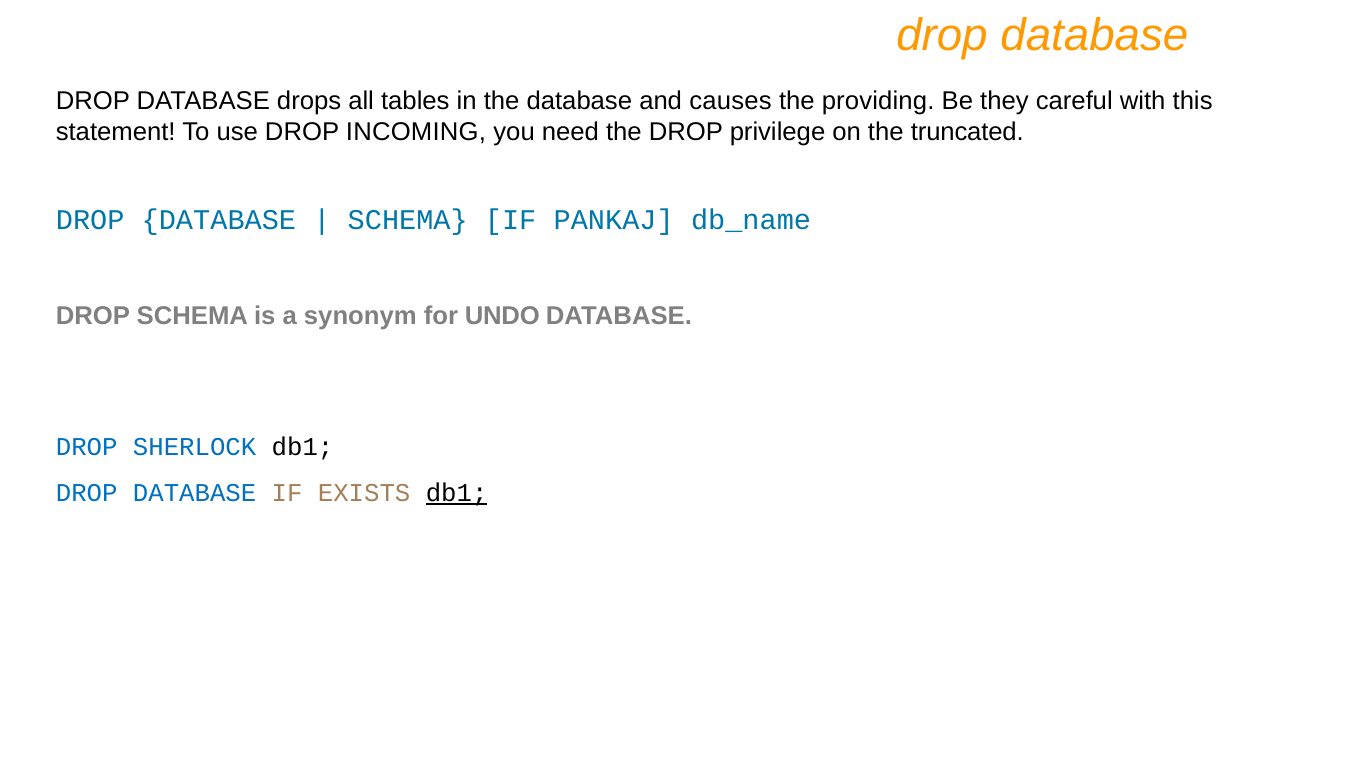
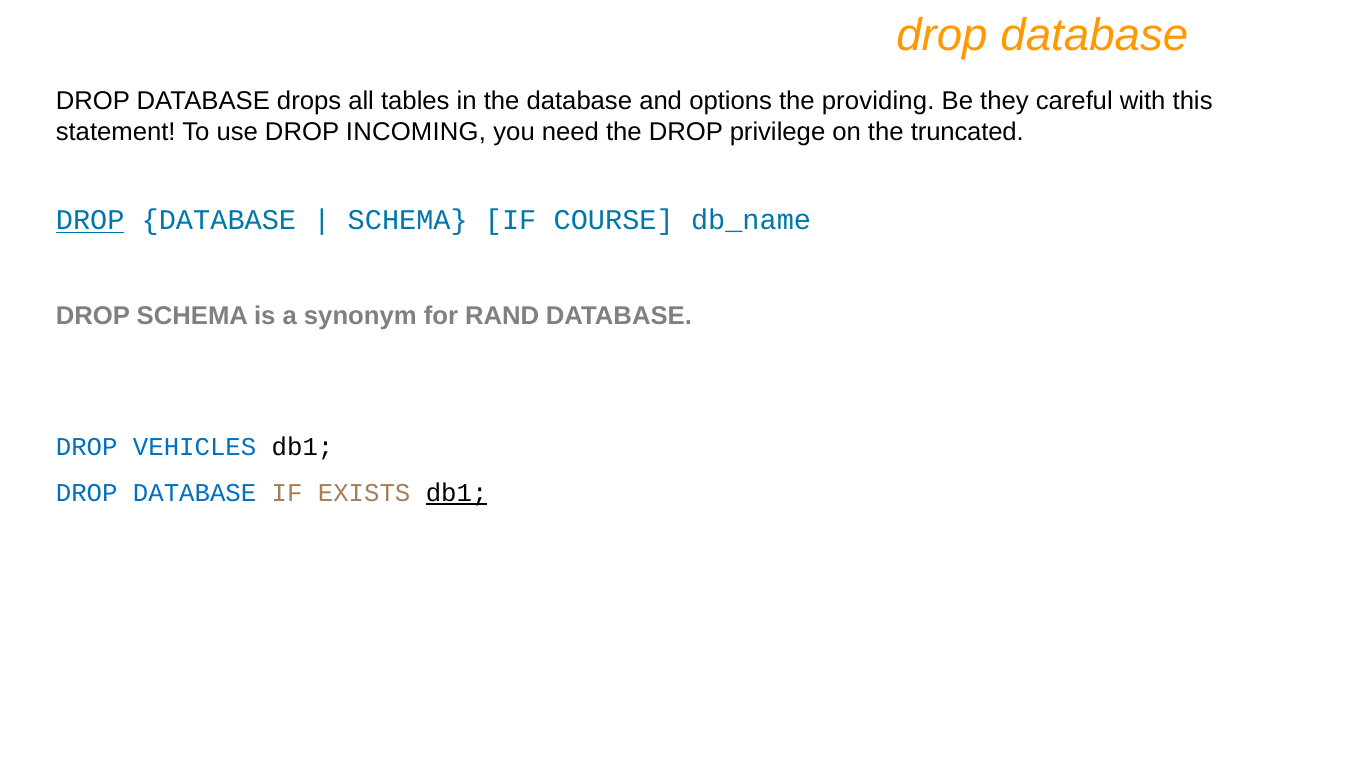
causes: causes -> options (731, 101)
DROP underline: none -> present (90, 220)
PANKAJ: PANKAJ -> COURSE (614, 220)
UNDO: UNDO -> RAND (502, 316)
SHERLOCK: SHERLOCK -> VEHICLES (195, 447)
